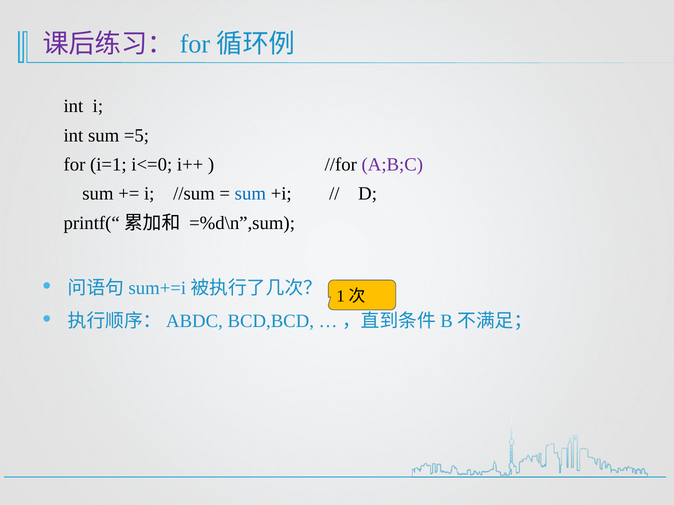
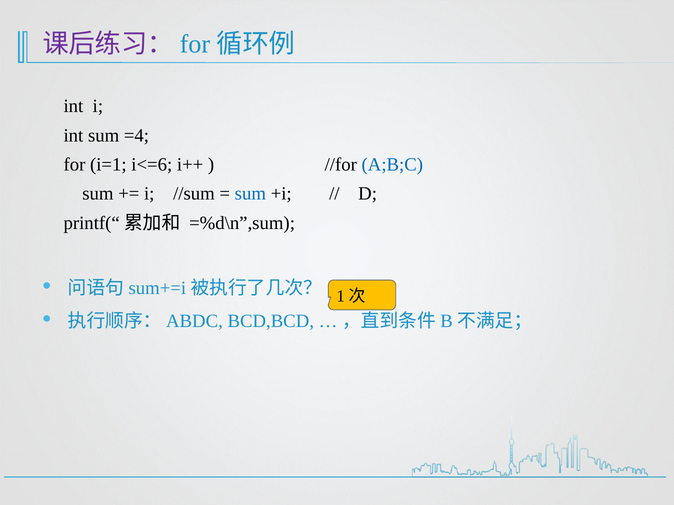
=5: =5 -> =4 (136, 136)
i<=0: i<=0 -> i<=6 (152, 165)
A;B;C colour: purple -> blue (392, 165)
